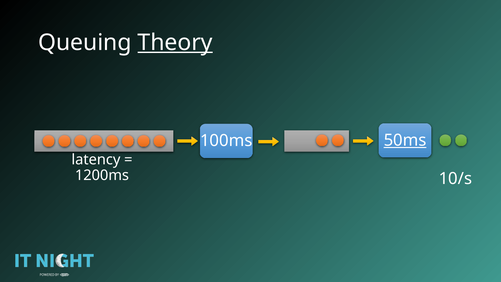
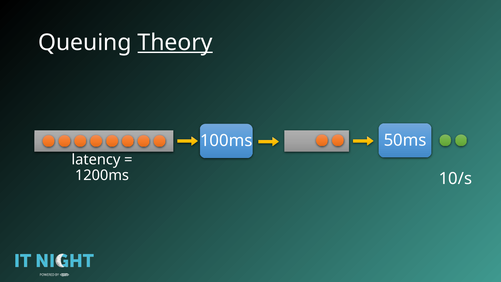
50ms underline: present -> none (405, 140)
